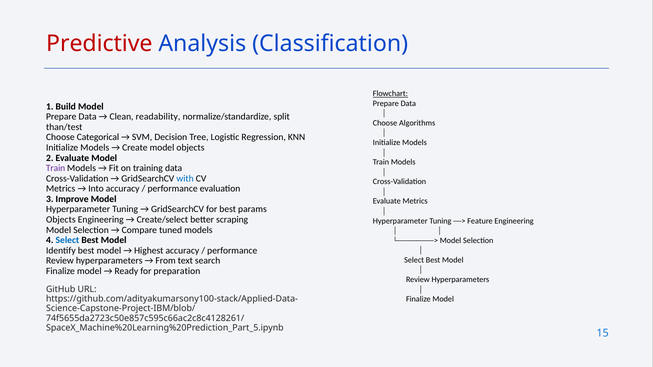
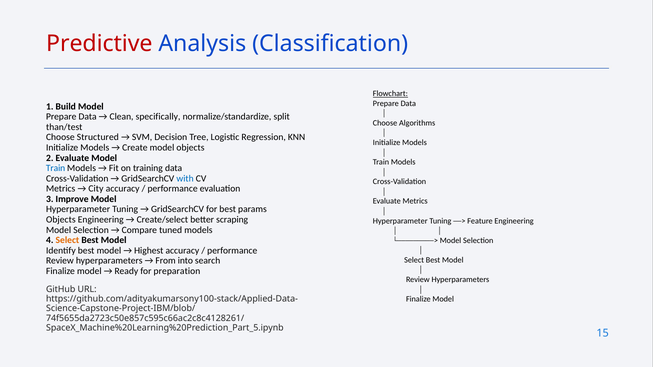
readability: readability -> specifically (158, 117)
Categorical: Categorical -> Structured (98, 137)
Train colour: purple -> blue (56, 168)
Into: Into -> City (96, 189)
Select colour: blue -> orange (67, 240)
text: text -> into (185, 261)
